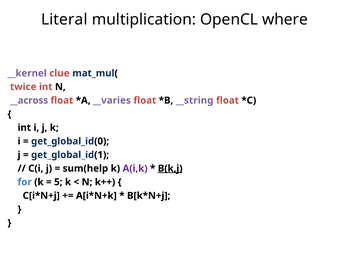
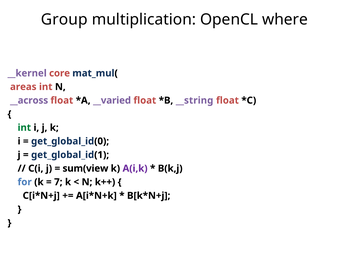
Literal: Literal -> Group (64, 19)
clue: clue -> core (60, 73)
twice: twice -> areas (23, 87)
__varies: __varies -> __varied (112, 100)
int colour: black -> green (24, 127)
sum(help: sum(help -> sum(view (85, 168)
B(k,j underline: present -> none (170, 168)
5: 5 -> 7 (58, 182)
